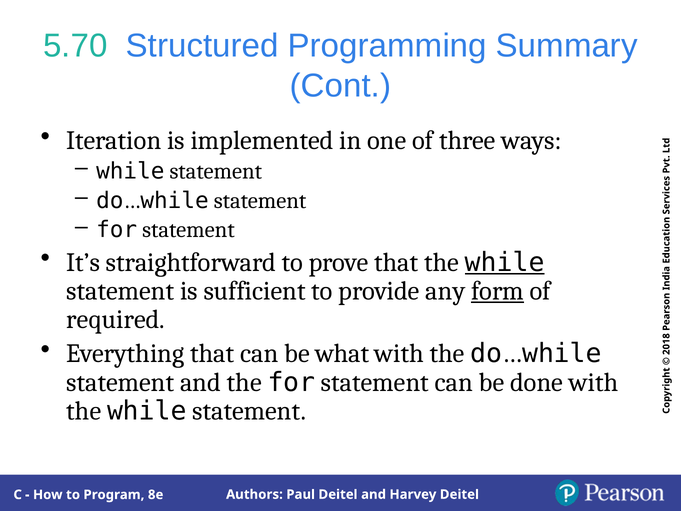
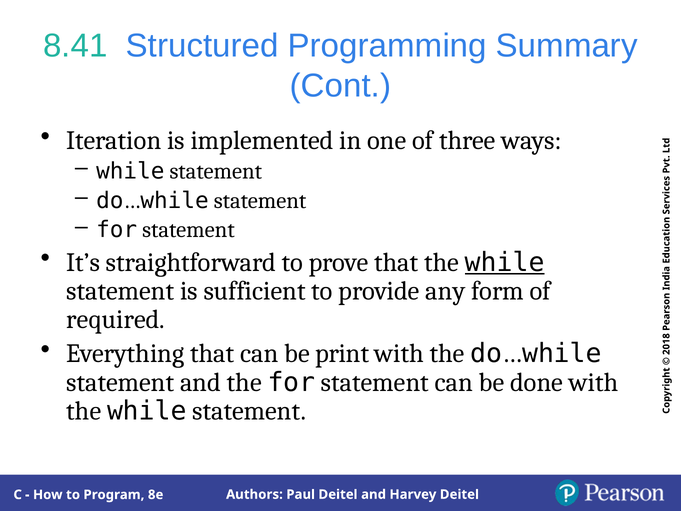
5.70: 5.70 -> 8.41 (75, 46)
form underline: present -> none (498, 291)
what: what -> print (342, 353)
